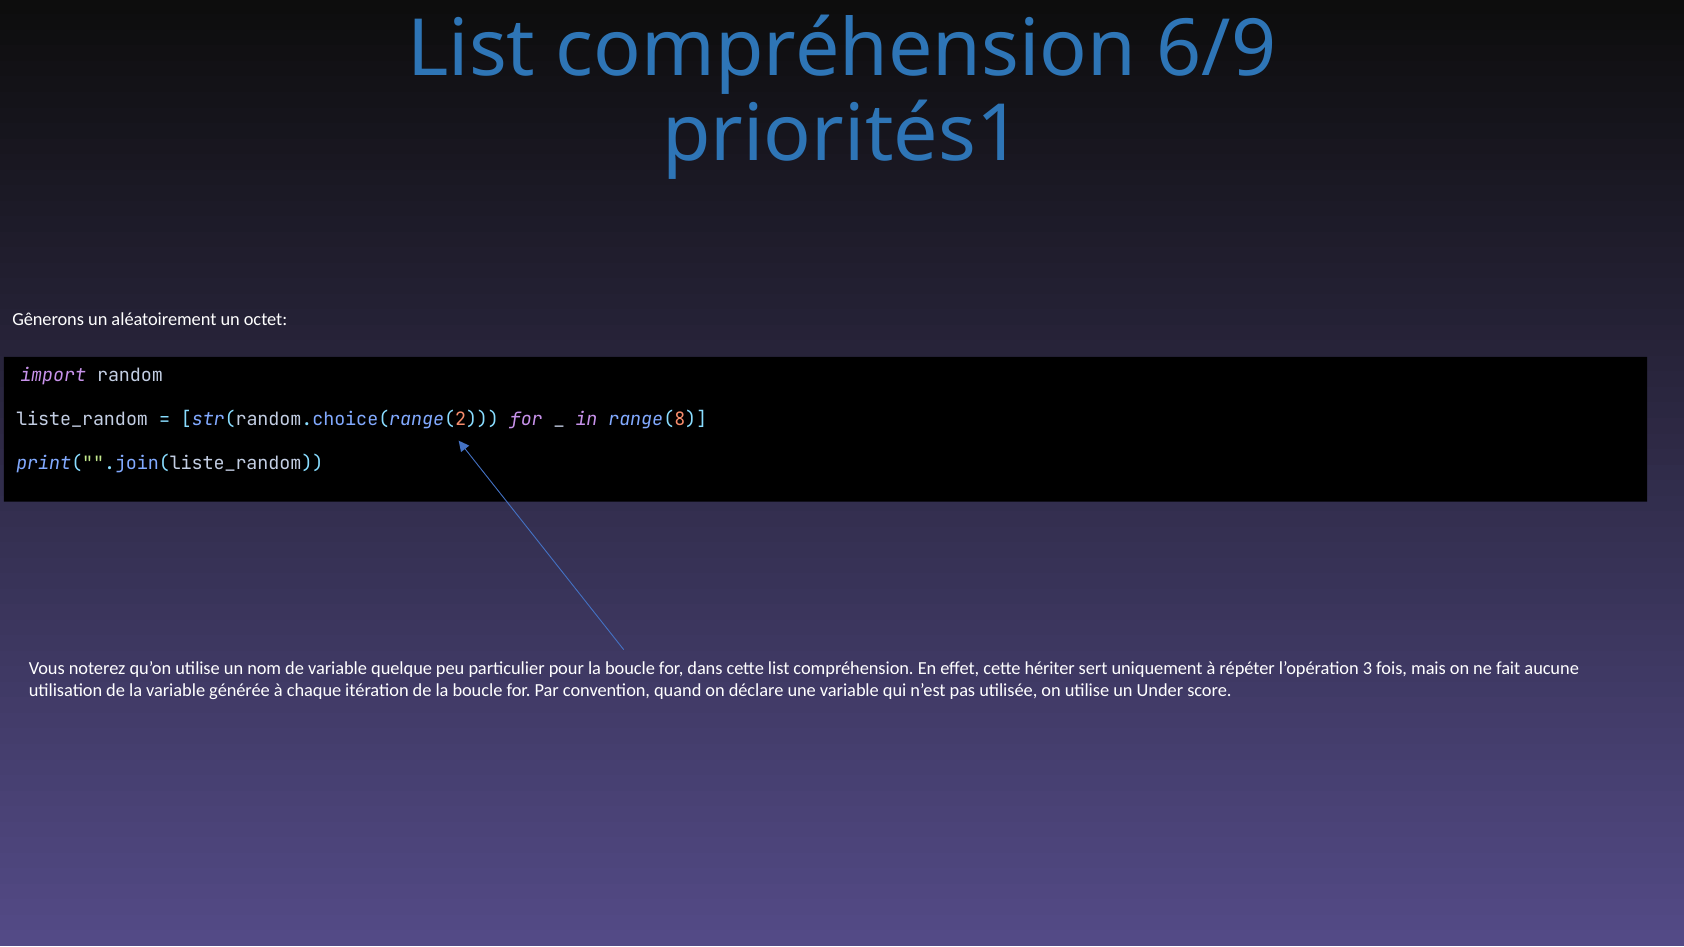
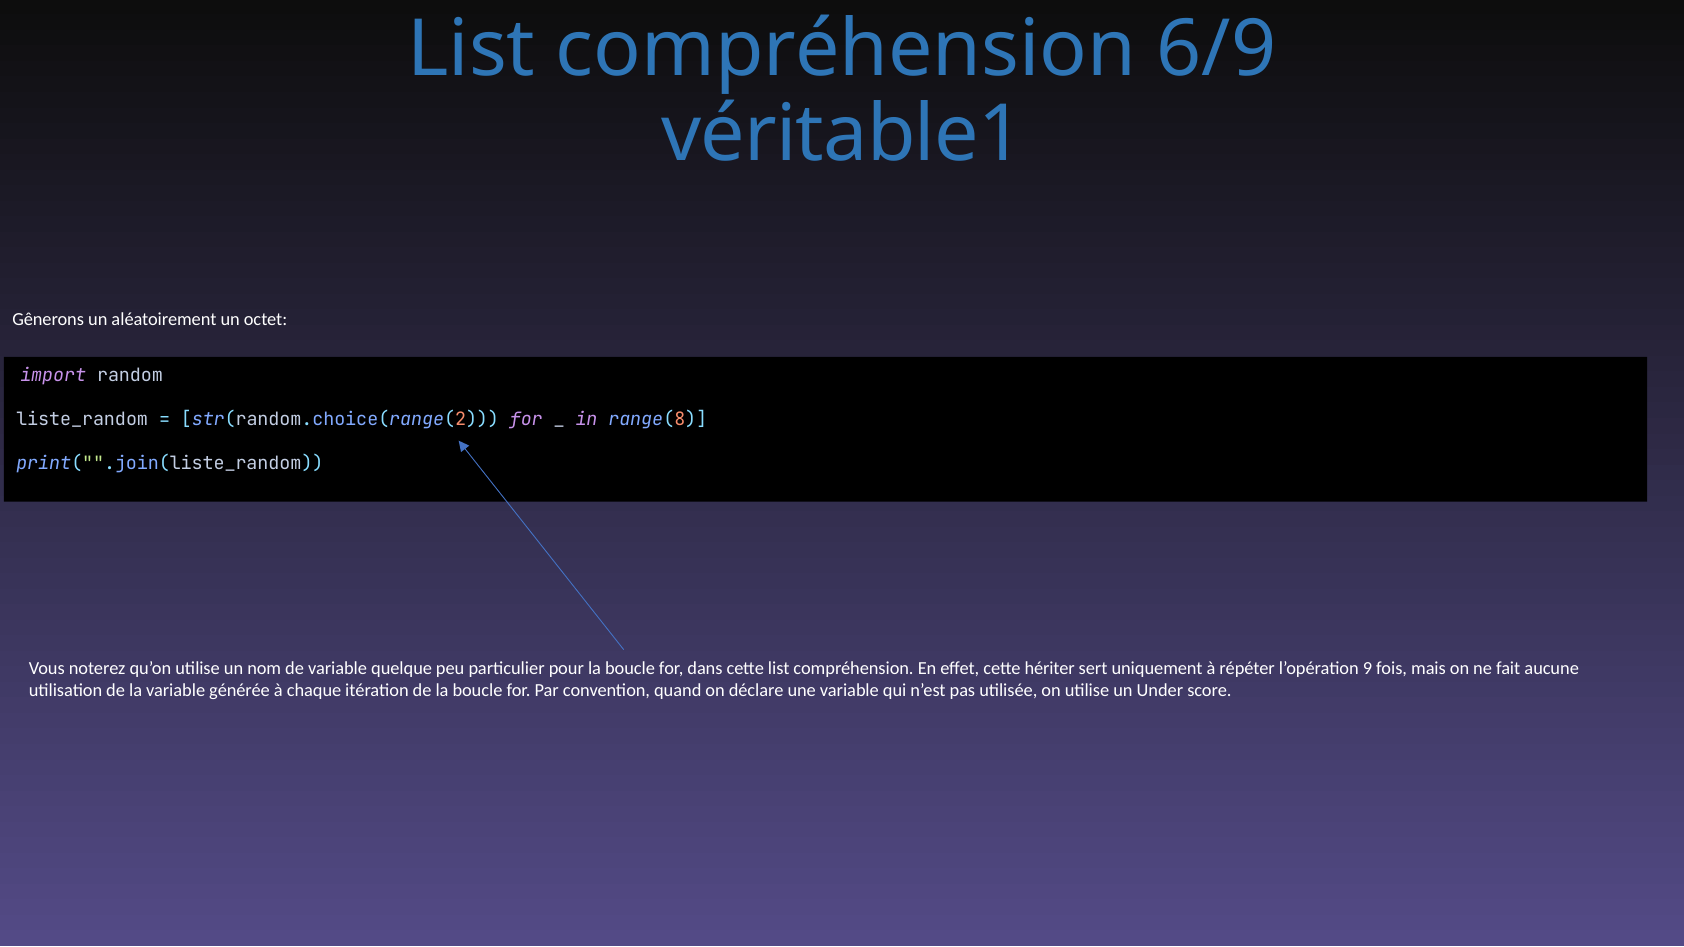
priorités1: priorités1 -> véritable1 (842, 135)
3: 3 -> 9 (1367, 668)
